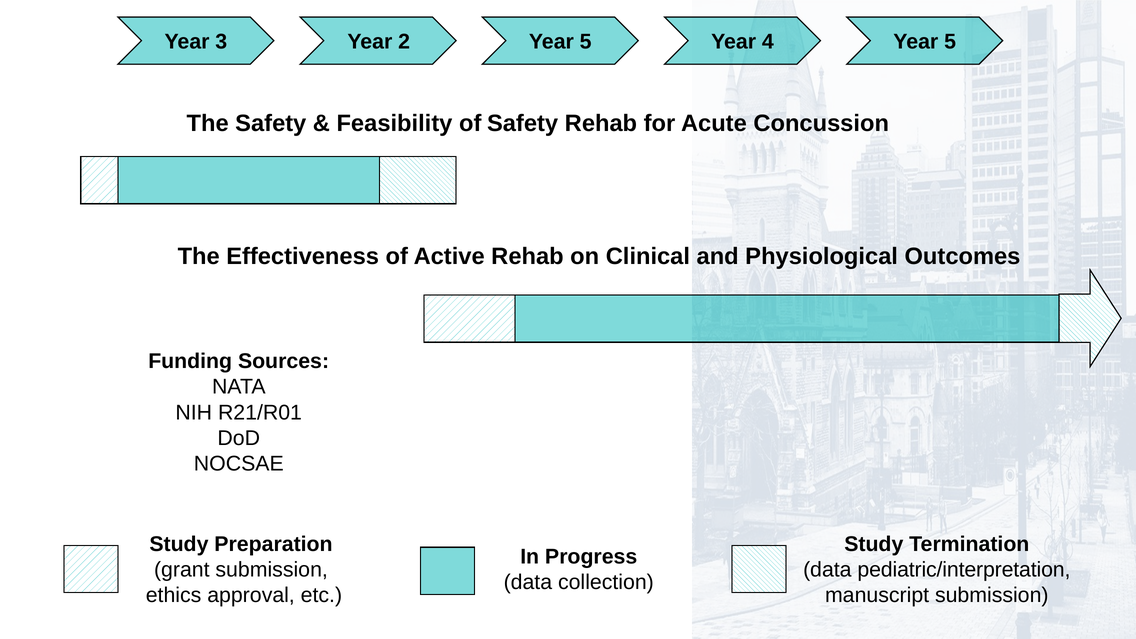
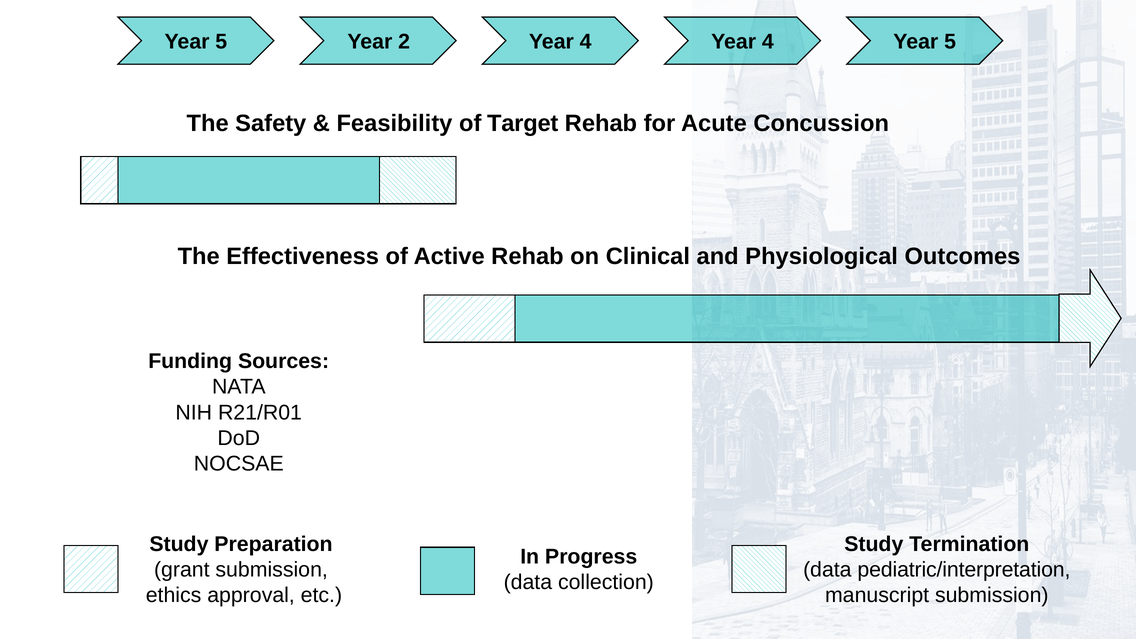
3: 3 -> 5 (221, 42)
2 Year 5: 5 -> 4 (586, 42)
of Safety: Safety -> Target (523, 124)
